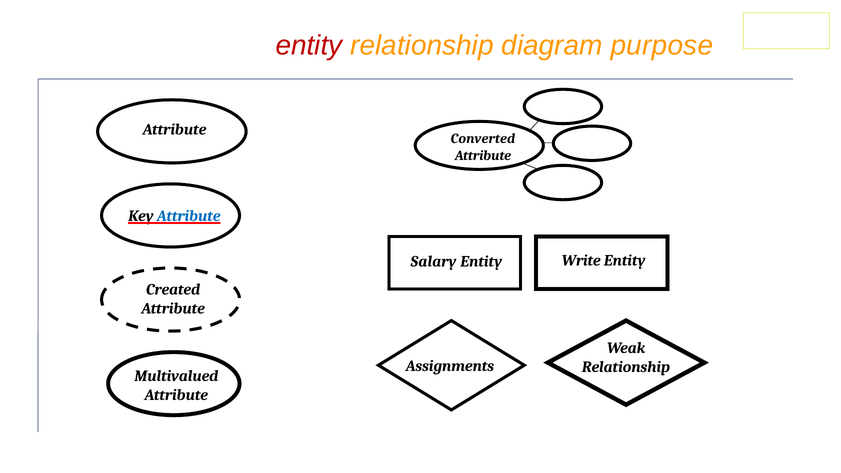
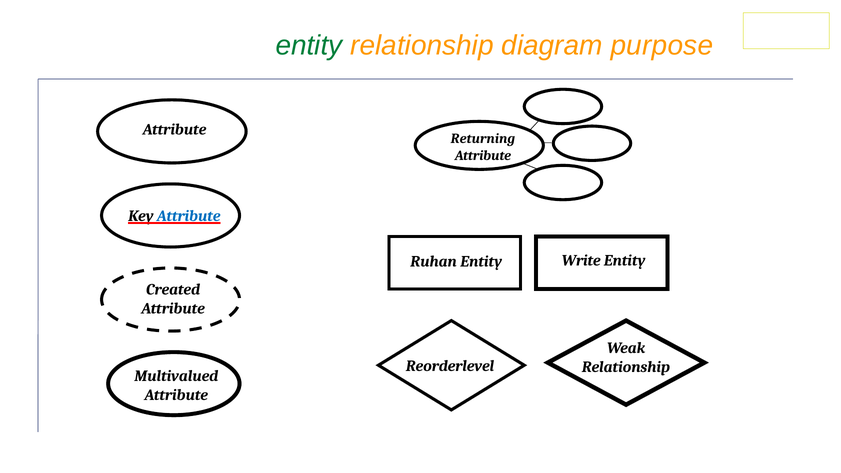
entity colour: red -> green (309, 46)
Converted: Converted -> Returning (483, 139)
Salary: Salary -> Ruhan (434, 261)
Assignments: Assignments -> Reorderlevel (450, 366)
